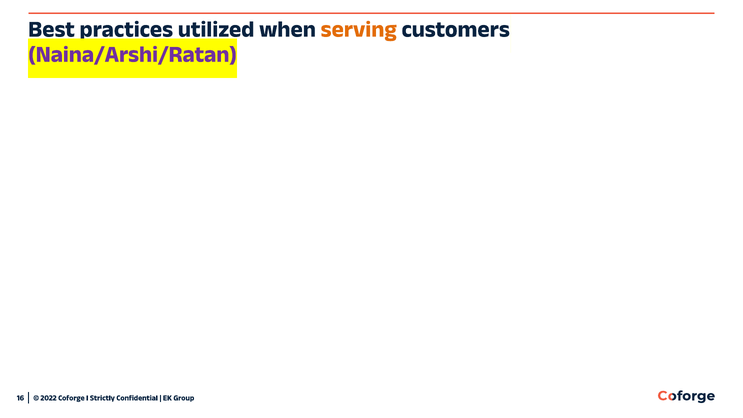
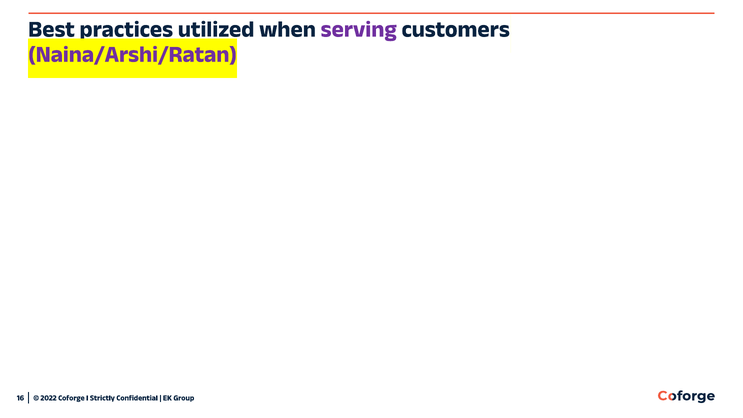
serving colour: orange -> purple (359, 29)
